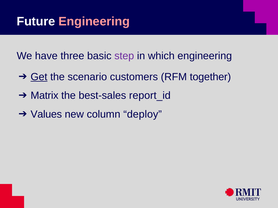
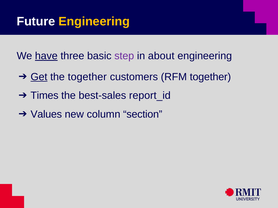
Engineering colour: pink -> yellow (94, 21)
have underline: none -> present (46, 56)
which: which -> about (161, 56)
the scenario: scenario -> together (87, 77)
Matrix: Matrix -> Times (45, 96)
deploy: deploy -> section (143, 115)
